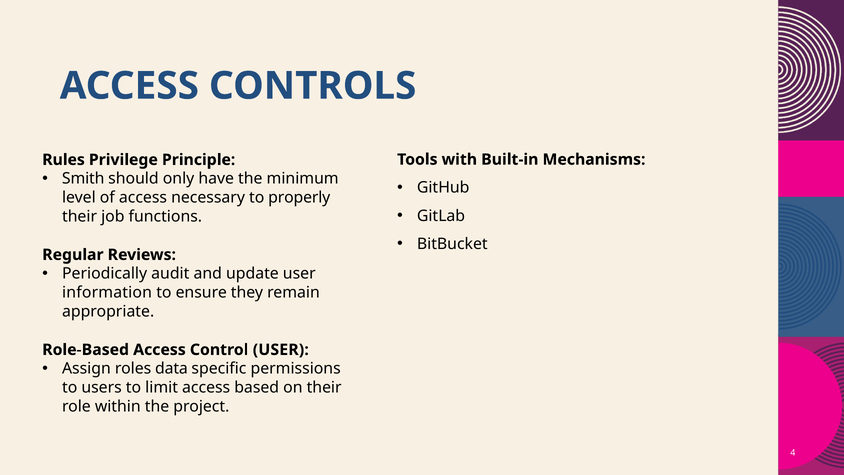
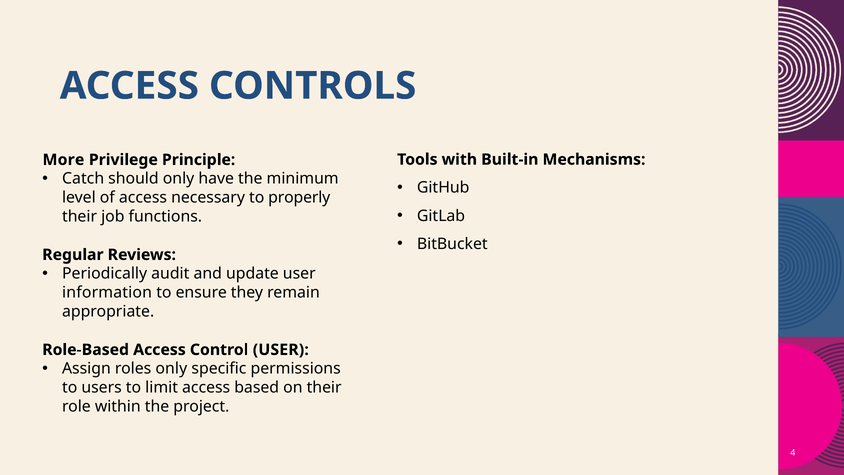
Rules: Rules -> More (63, 160)
Smith: Smith -> Catch (83, 179)
roles data: data -> only (171, 369)
